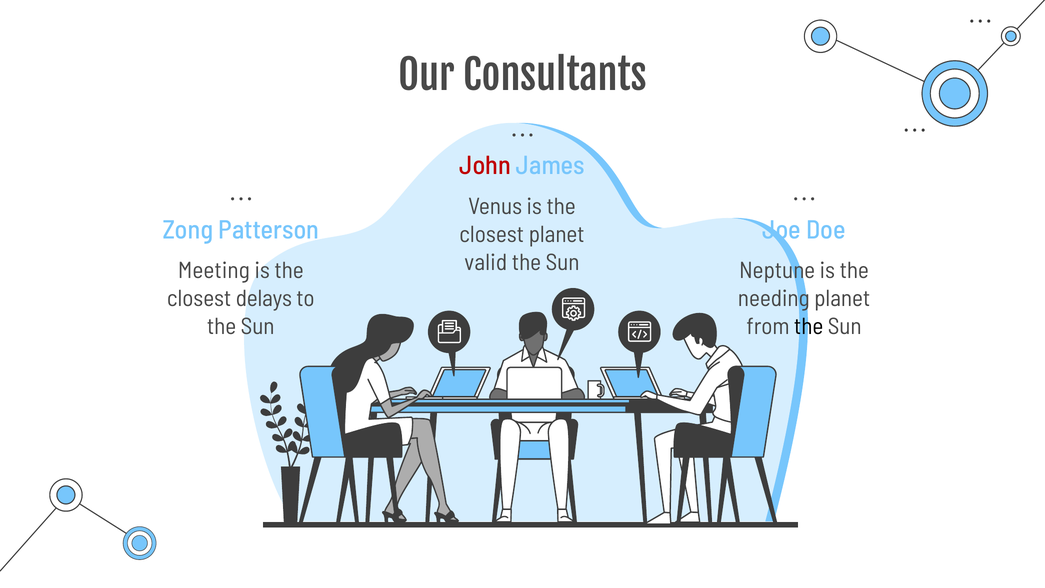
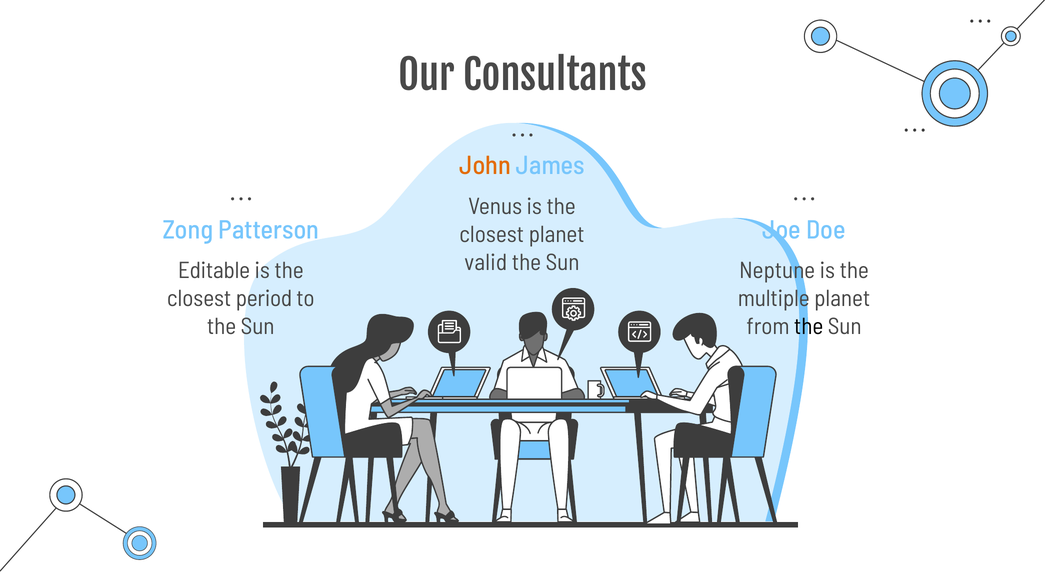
John colour: red -> orange (485, 165)
Meeting: Meeting -> Editable (214, 271)
delays: delays -> period (264, 298)
needing: needing -> multiple (774, 298)
